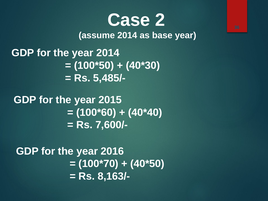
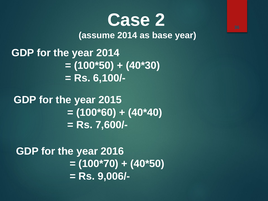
5,485/-: 5,485/- -> 6,100/- (109, 78)
8,163/-: 8,163/- -> 9,006/- (114, 176)
